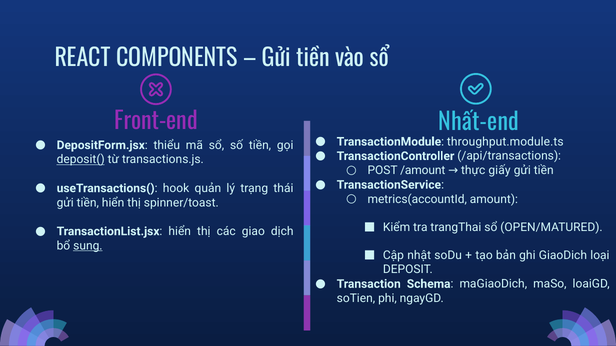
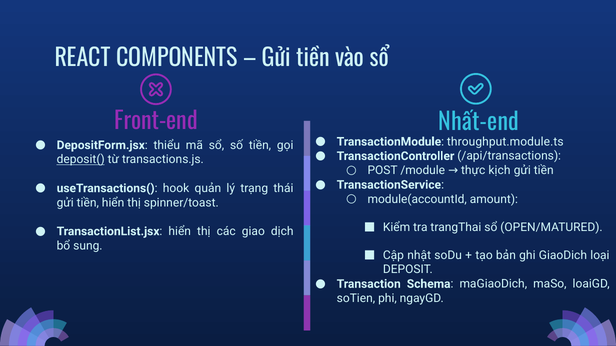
/amount: /amount -> /module (423, 171)
giấy: giấy -> kịch (499, 171)
metrics(accountId: metrics(accountId -> module(accountId (417, 199)
sung underline: present -> none (88, 246)
